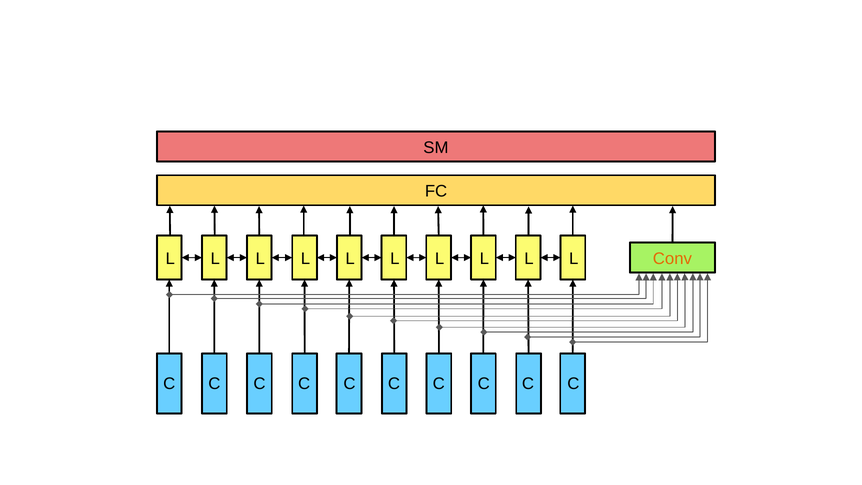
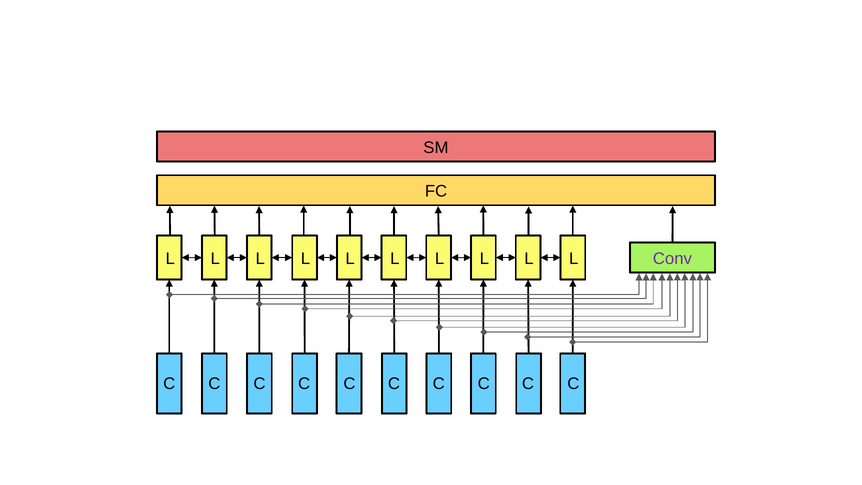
Conv colour: orange -> purple (672, 259)
